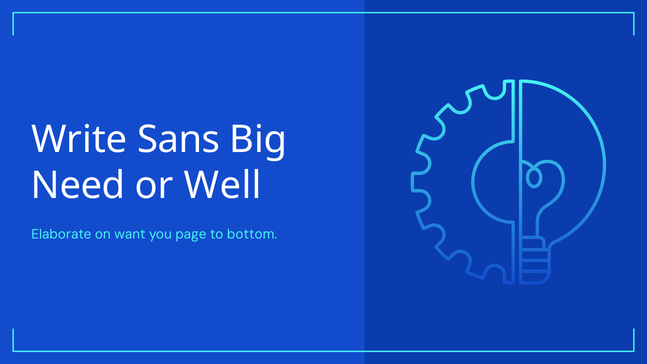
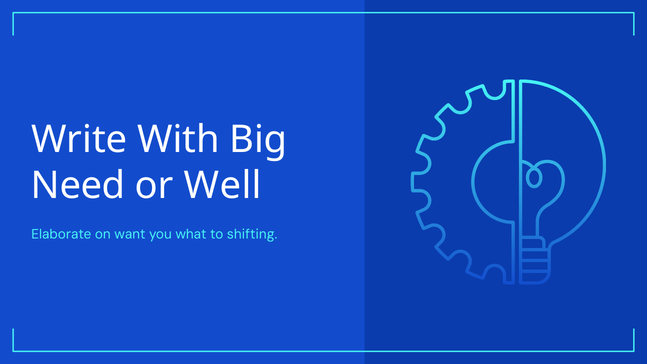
Sans: Sans -> With (178, 140)
page: page -> what (191, 234)
bottom: bottom -> shifting (252, 234)
